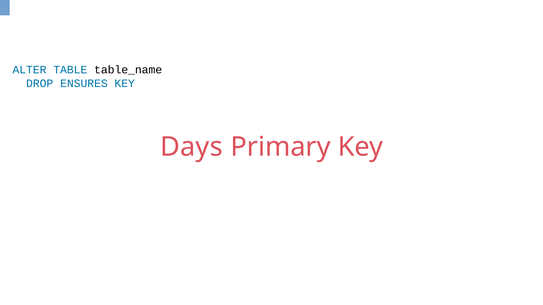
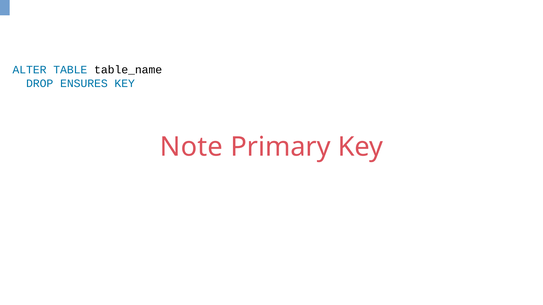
Days: Days -> Note (191, 147)
